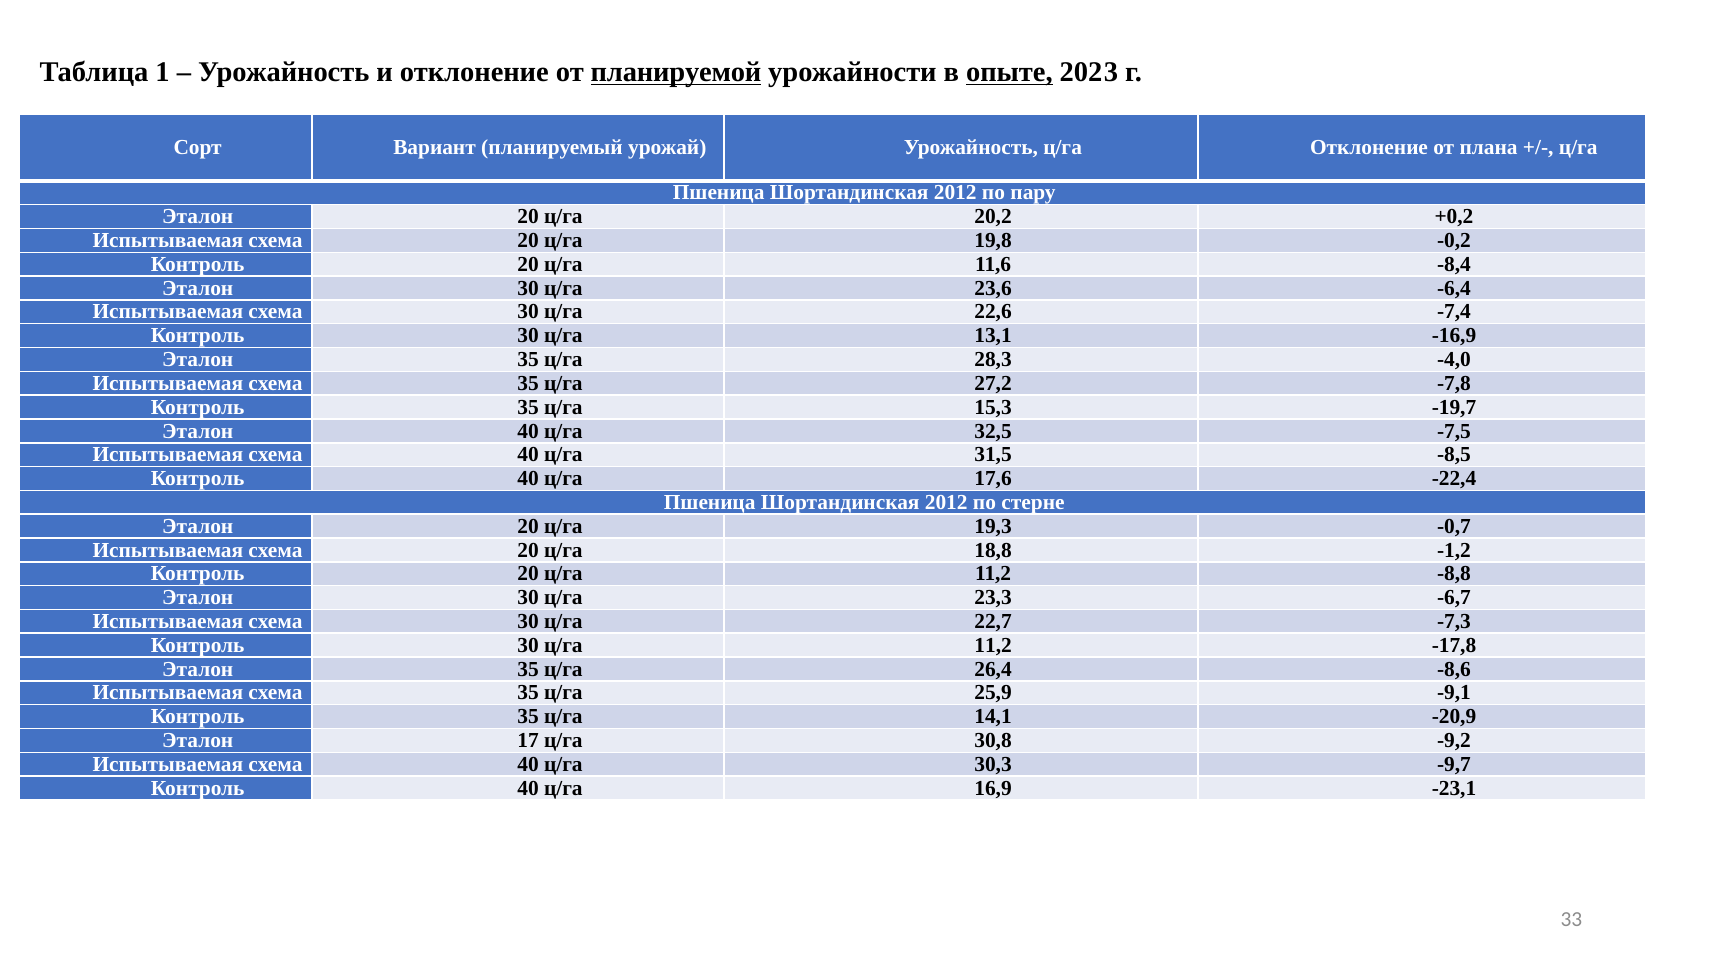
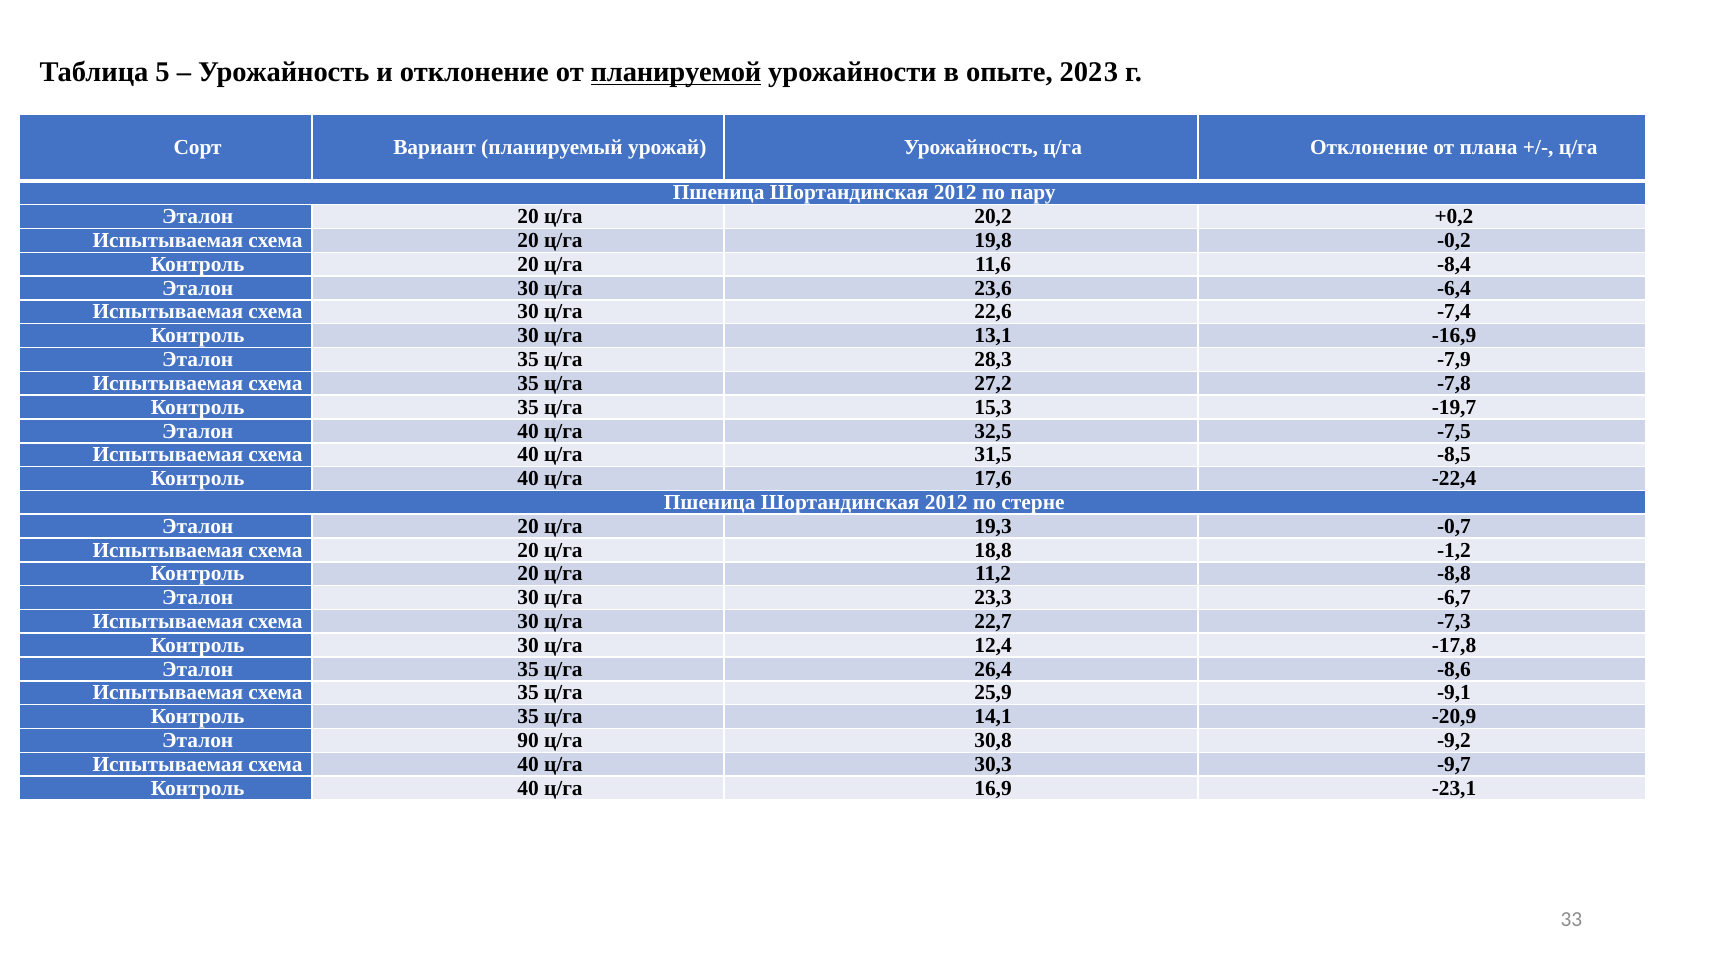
1: 1 -> 5 (163, 72)
опыте underline: present -> none (1009, 72)
-4,0: -4,0 -> -7,9 (1454, 360)
30 ц/га 11,2: 11,2 -> 12,4 (993, 646)
17: 17 -> 90 (528, 741)
